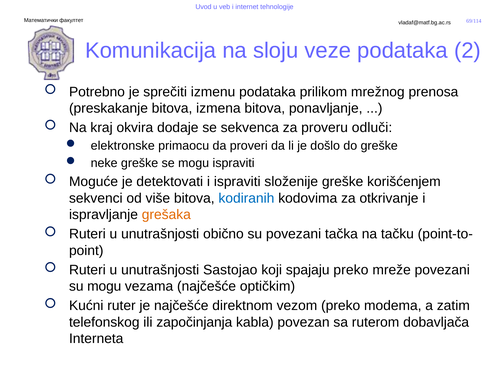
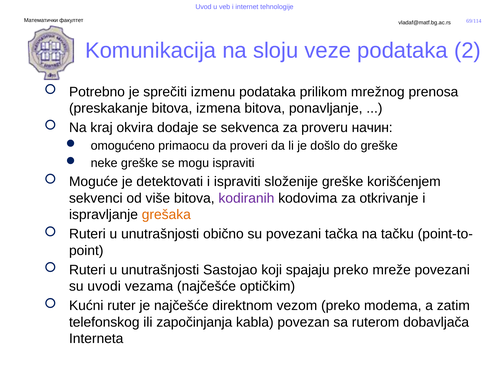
odluči: odluči -> начин (372, 128)
elektronske: elektronske -> omogućeno (123, 146)
kodiranih colour: blue -> purple (246, 198)
su mogu: mogu -> uvodi (104, 286)
